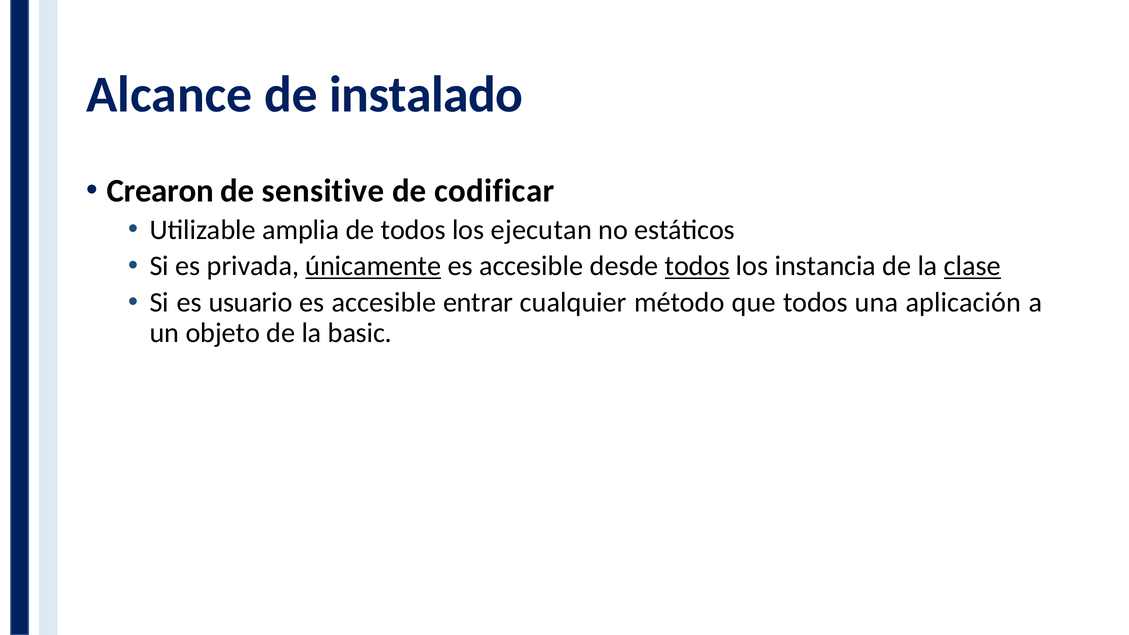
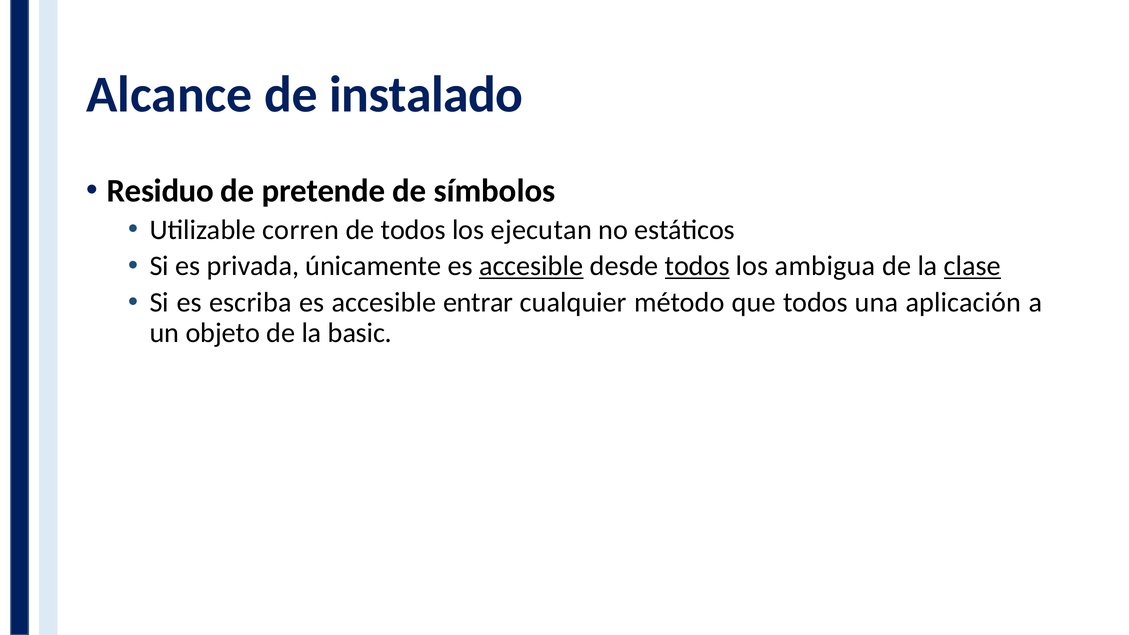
Crearon: Crearon -> Residuo (160, 191)
sensitive: sensitive -> pretende (323, 191)
codificar: codificar -> símbolos (494, 191)
amplia: amplia -> corren (301, 230)
únicamente underline: present -> none (373, 266)
accesible underline: none -> present (531, 266)
instancia: instancia -> ambigua (825, 266)
usuario: usuario -> escriba (250, 302)
